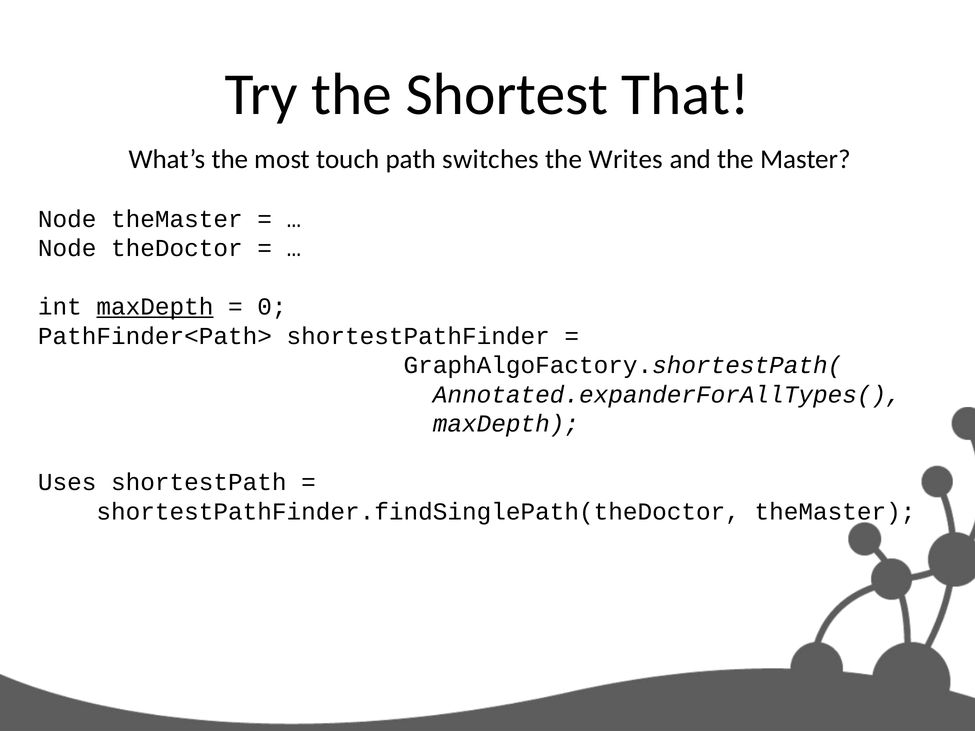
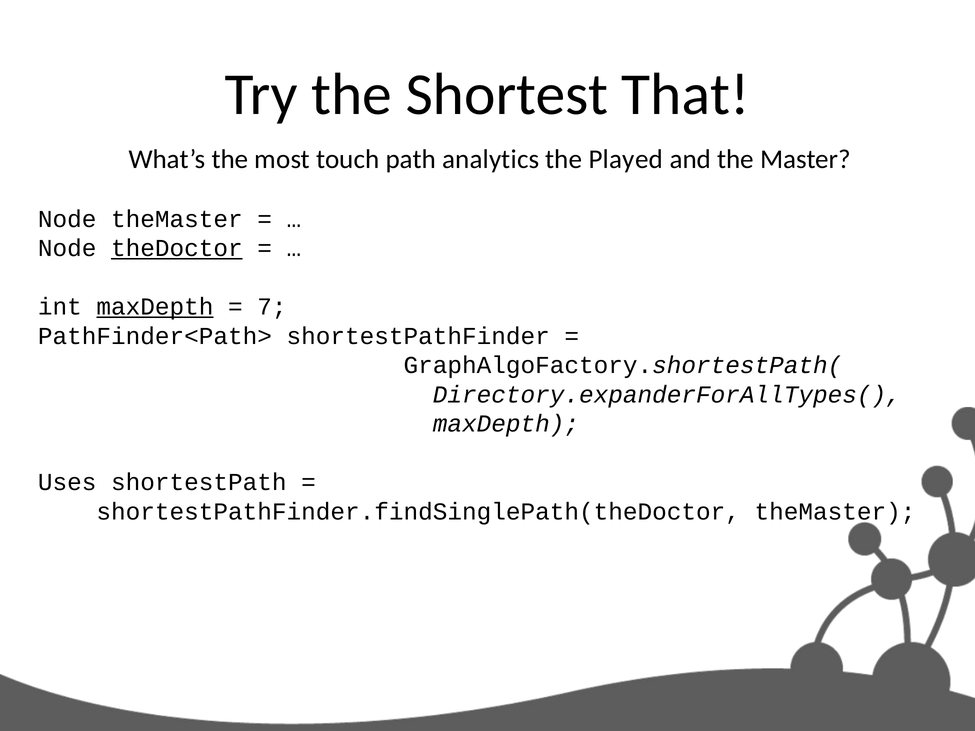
switches: switches -> analytics (491, 159)
Writes: Writes -> Played (626, 159)
theDoctor underline: none -> present (177, 249)
0: 0 -> 7 (272, 307)
Annotated.expanderForAllTypes(: Annotated.expanderForAllTypes( -> Directory.expanderForAllTypes( (667, 395)
